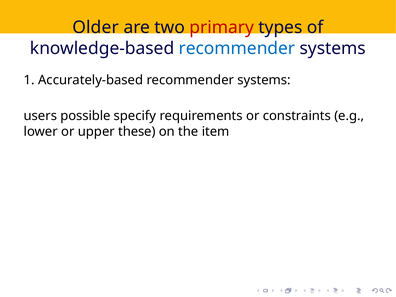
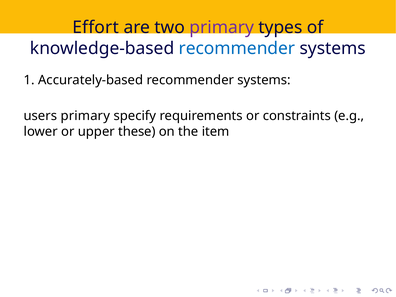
Older: Older -> Effort (96, 27)
primary colour: red -> purple (222, 27)
users possible: possible -> primary (85, 116)
